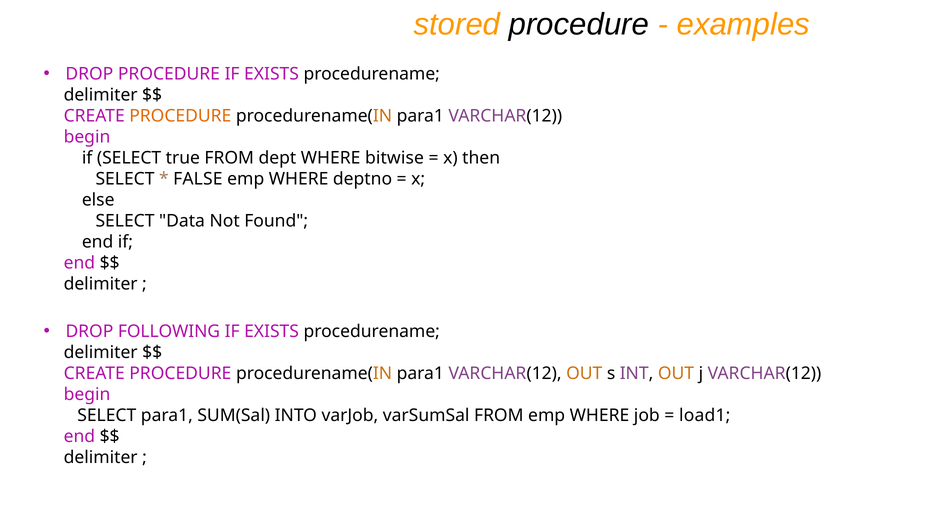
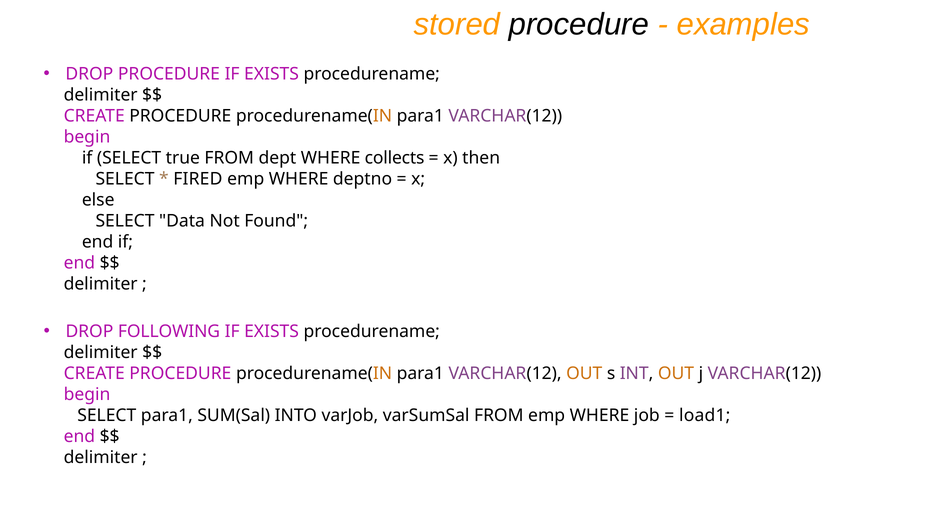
PROCEDURE colour: orange -> black (180, 116)
bitwise: bitwise -> collects (395, 158)
FALSE: FALSE -> FIRED (198, 179)
